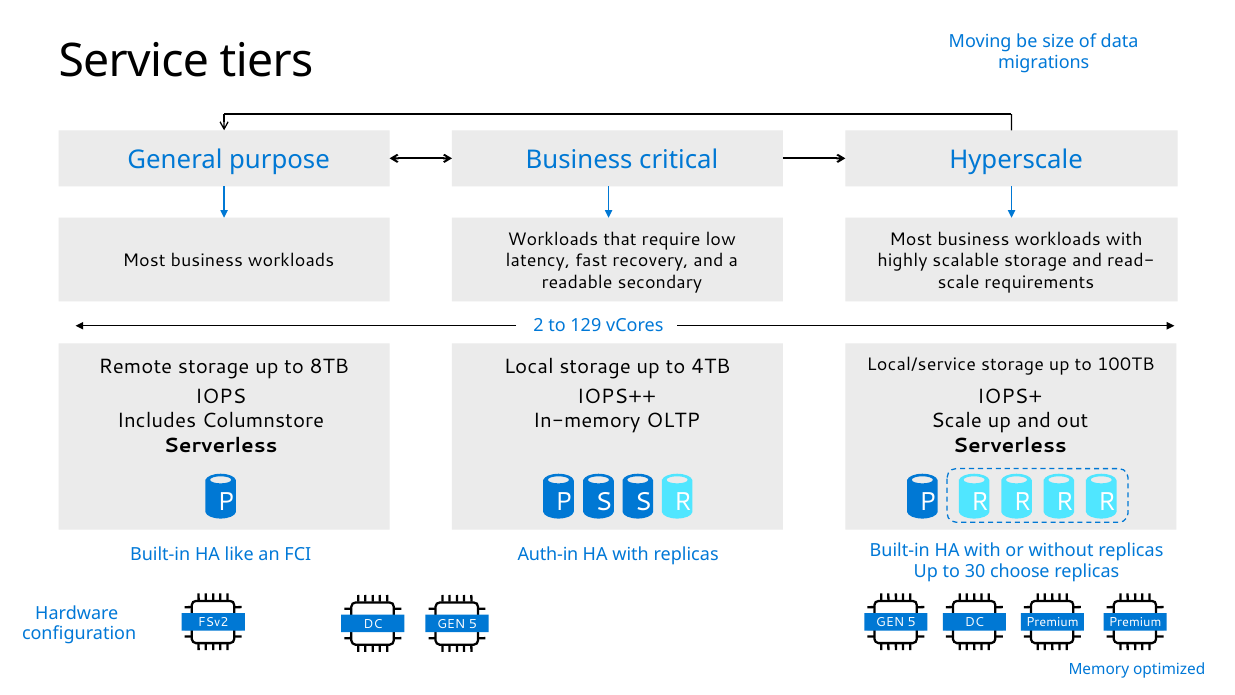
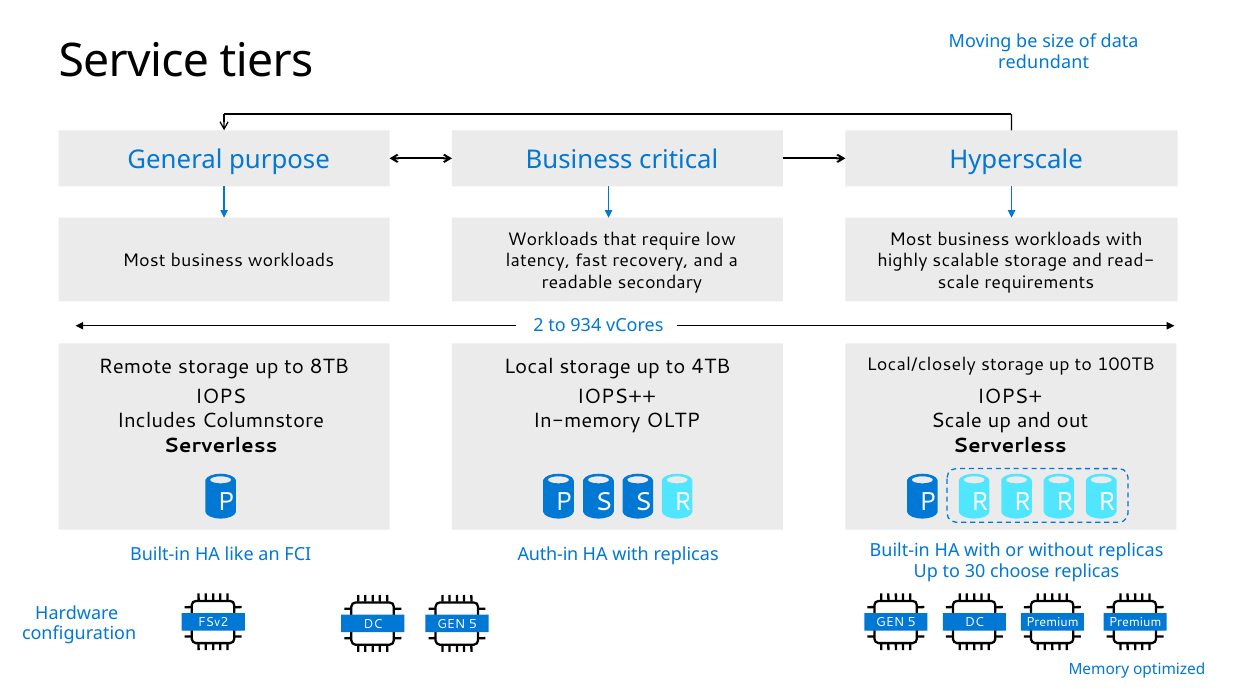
migrations: migrations -> redundant (1044, 62)
129: 129 -> 934 (586, 326)
Local/service: Local/service -> Local/closely (921, 365)
